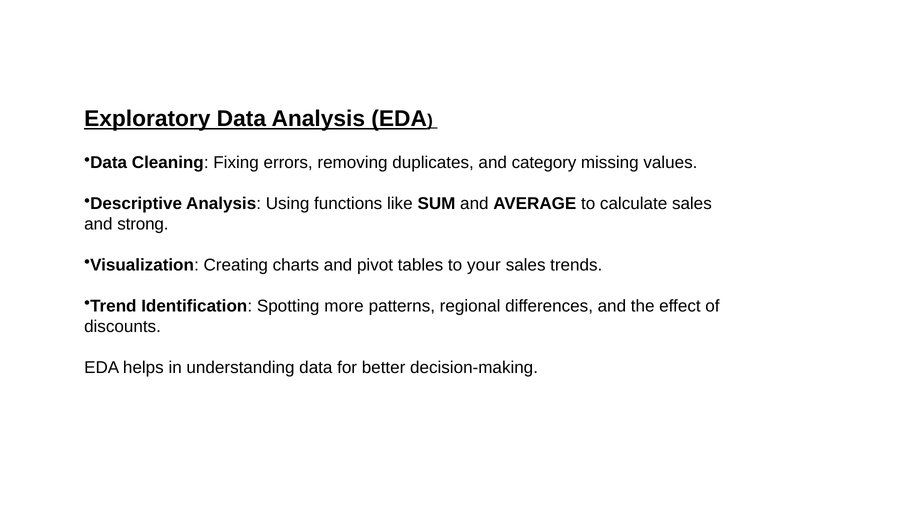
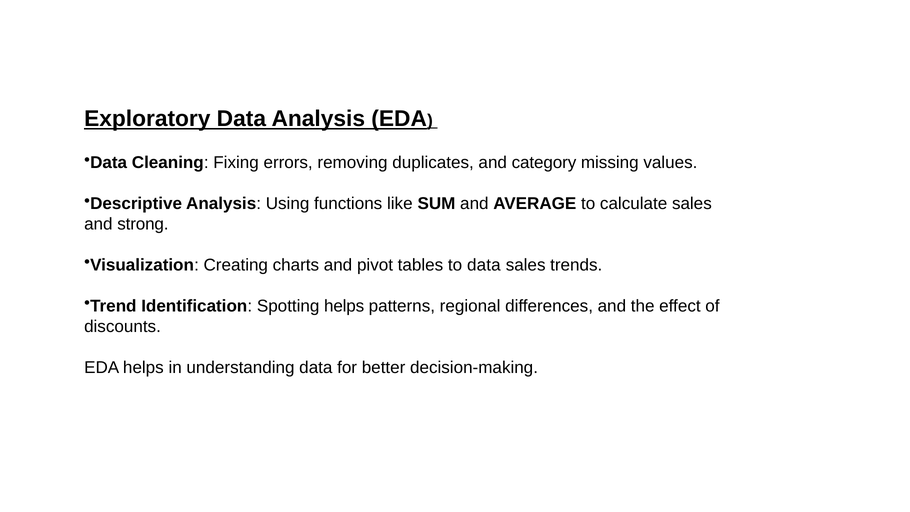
to your: your -> data (484, 265)
Spotting more: more -> helps (344, 306)
